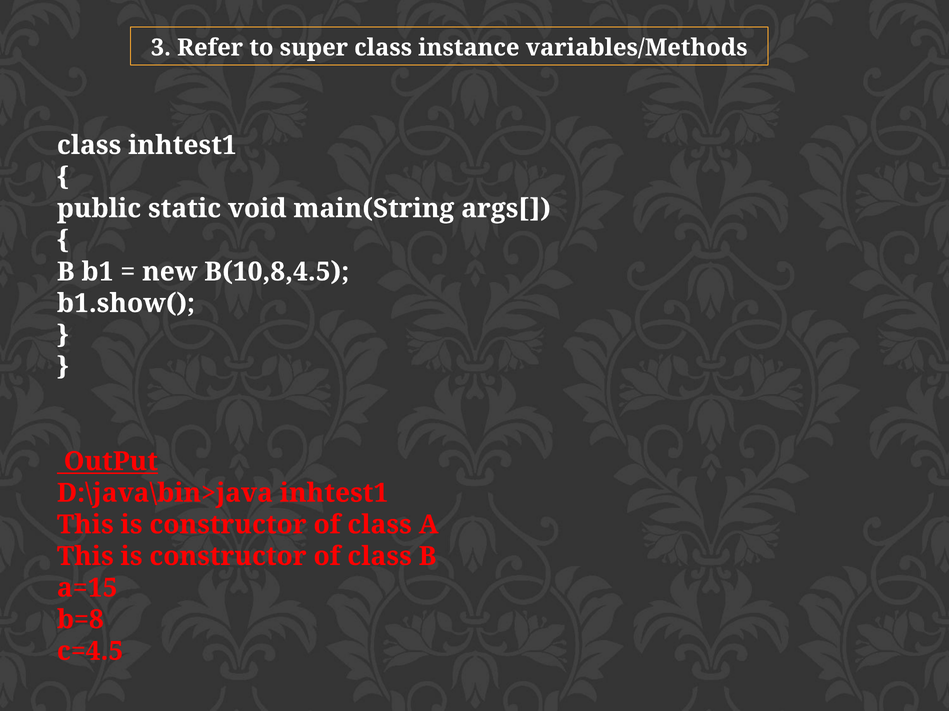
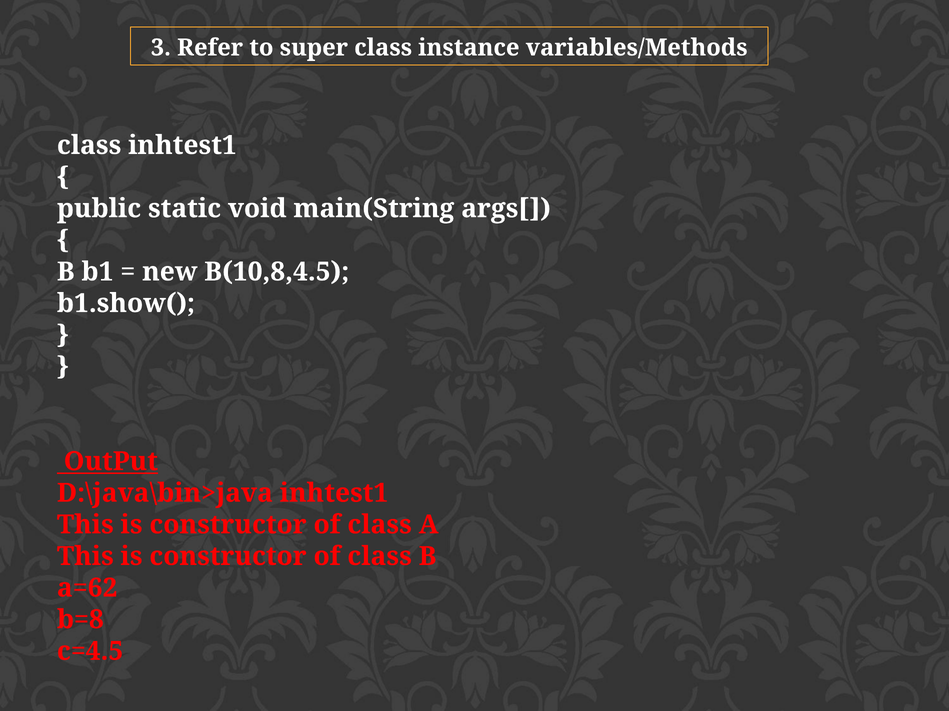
a=15: a=15 -> a=62 (87, 588)
